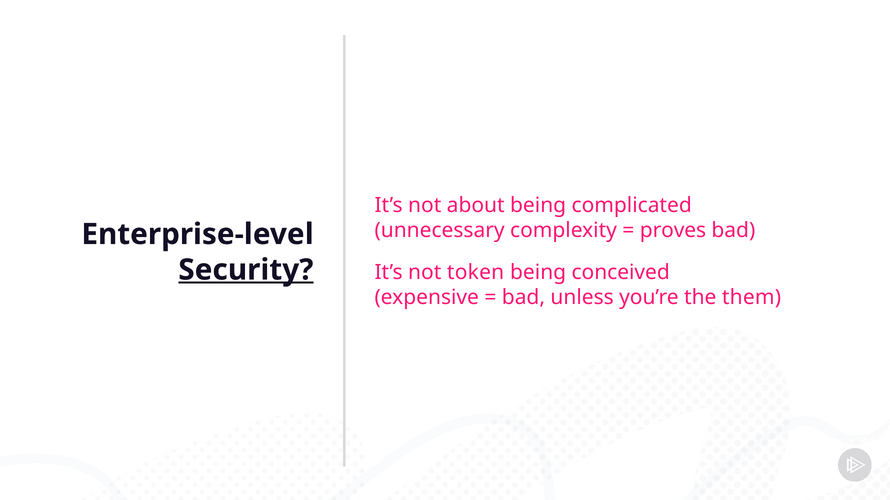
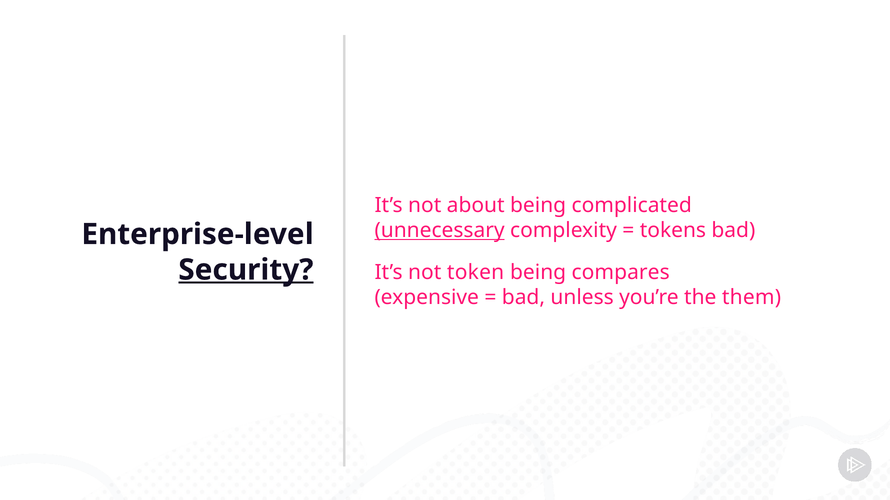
unnecessary underline: none -> present (440, 231)
proves: proves -> tokens (673, 231)
conceived: conceived -> compares (621, 273)
